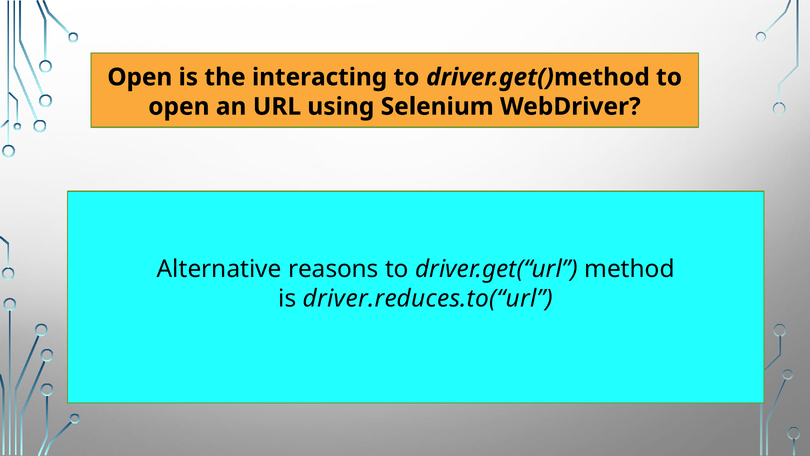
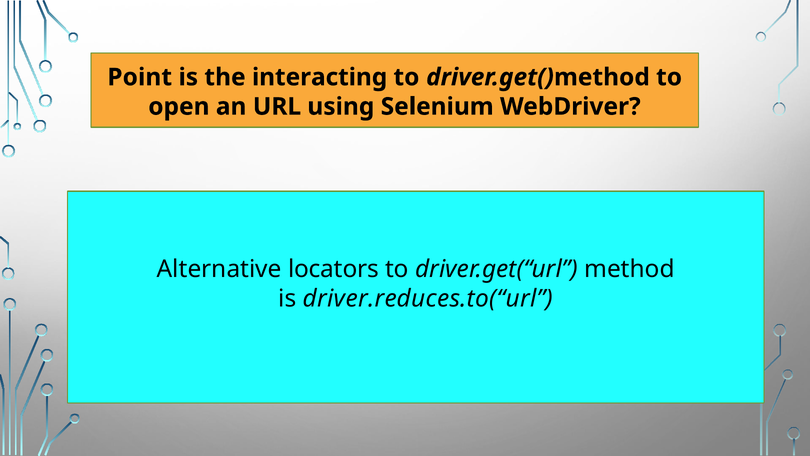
Open: Open -> Point (140, 77)
reasons: reasons -> locators (333, 269)
